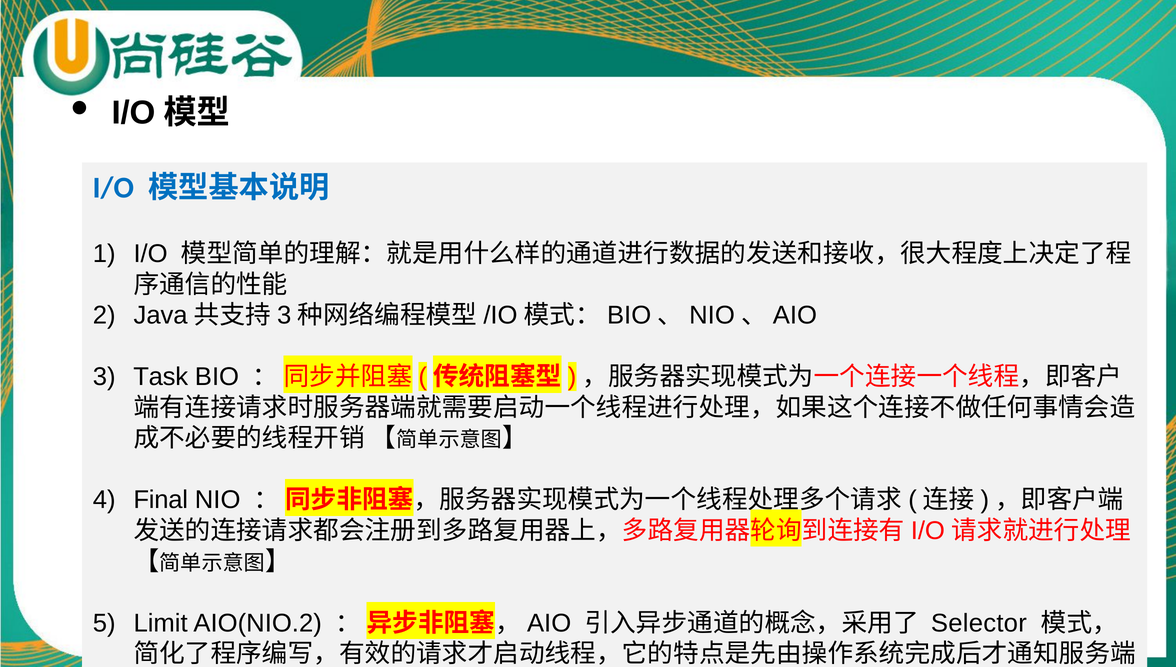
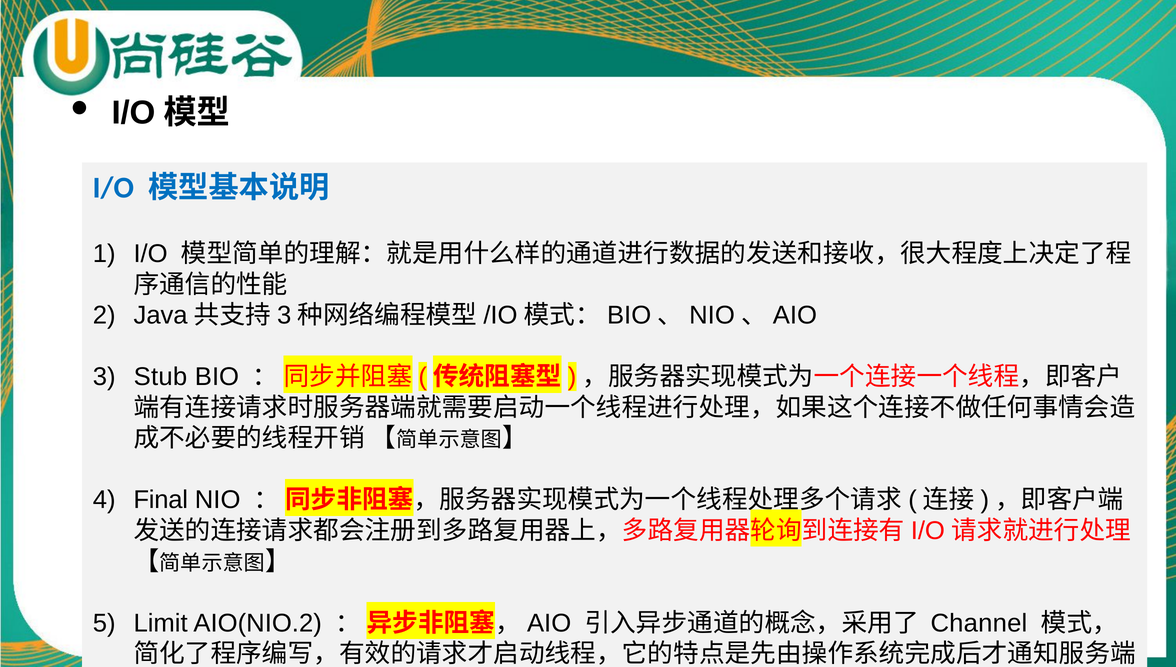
Task: Task -> Stub (160, 377)
Selector: Selector -> Channel (979, 623)
